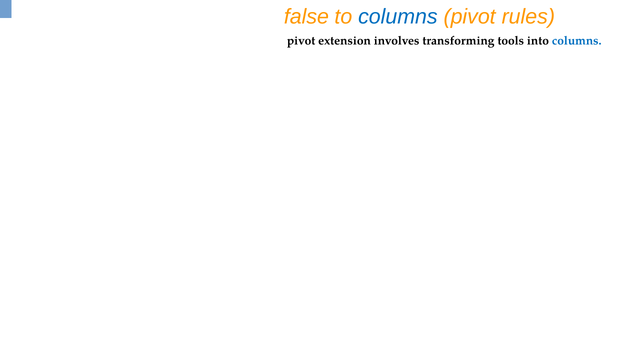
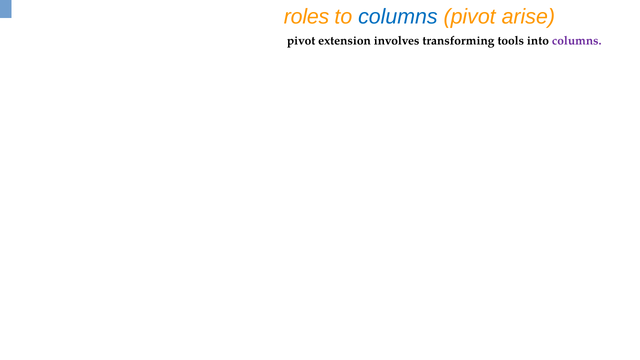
false: false -> roles (307, 17)
rules: rules -> arise (528, 17)
columns colour: blue -> purple (577, 41)
